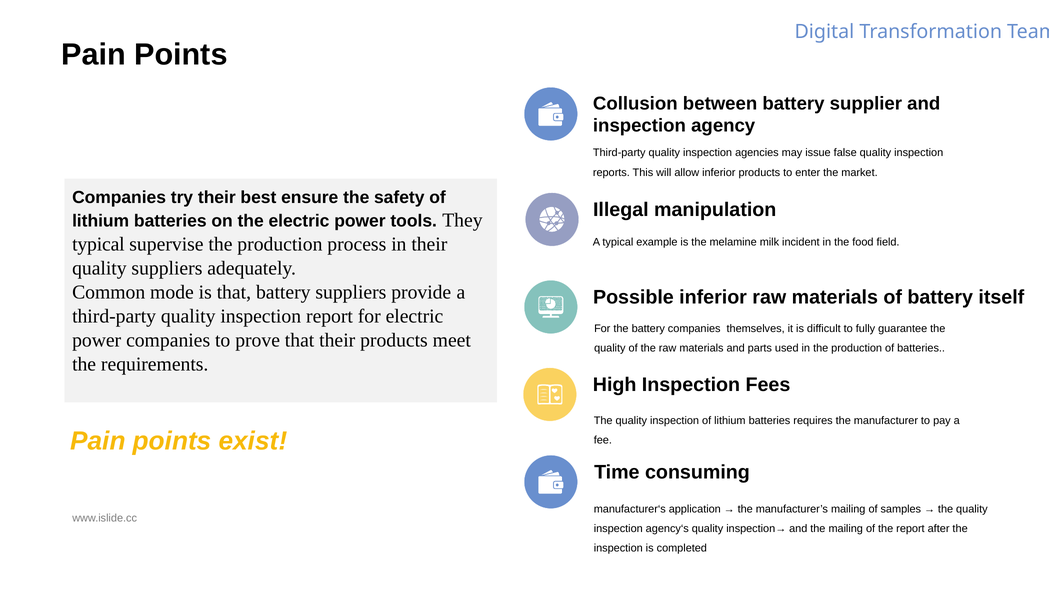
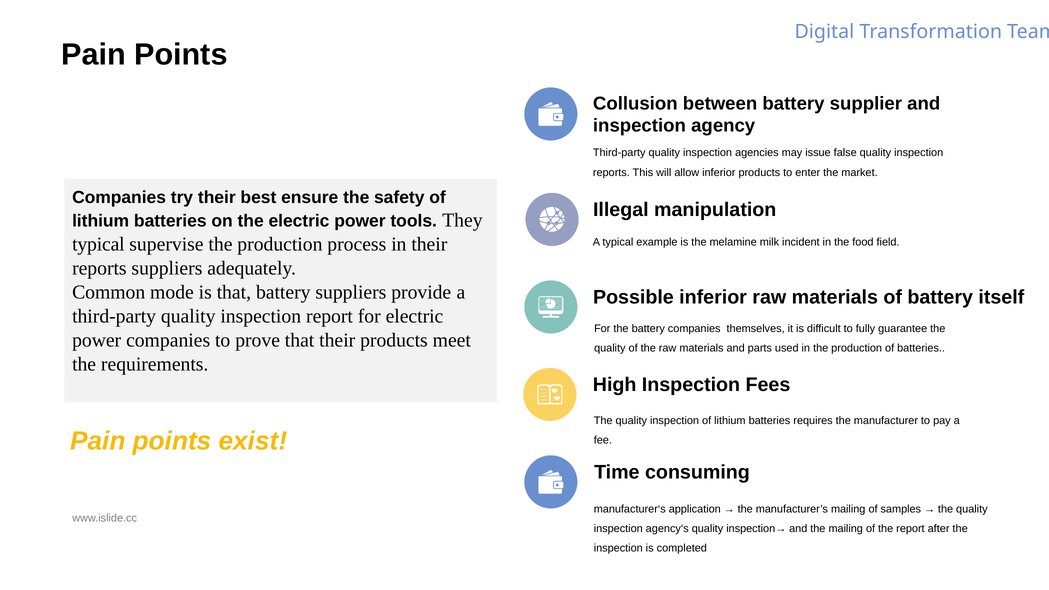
quality: quality -> reports (99, 268)
